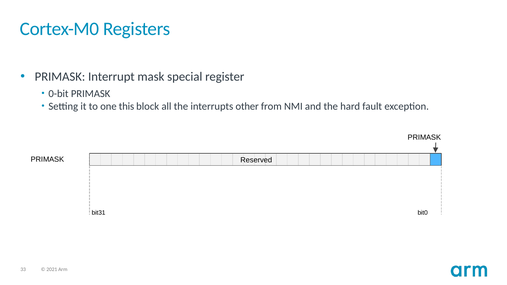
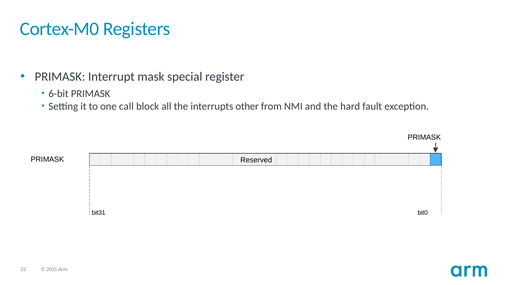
0-bit: 0-bit -> 6-bit (58, 94)
this: this -> call (126, 106)
